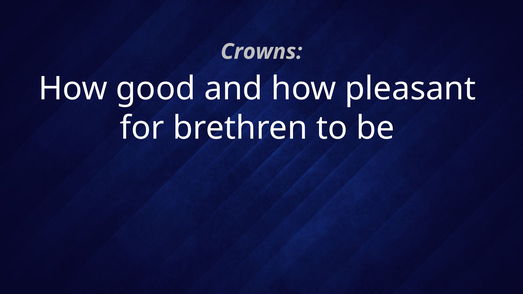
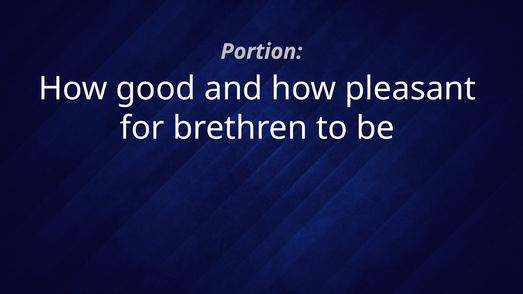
Crowns: Crowns -> Portion (261, 52)
